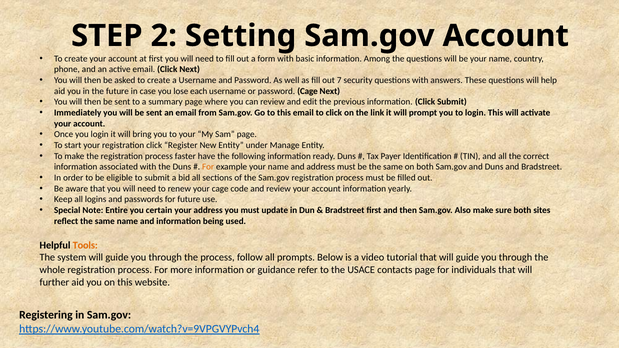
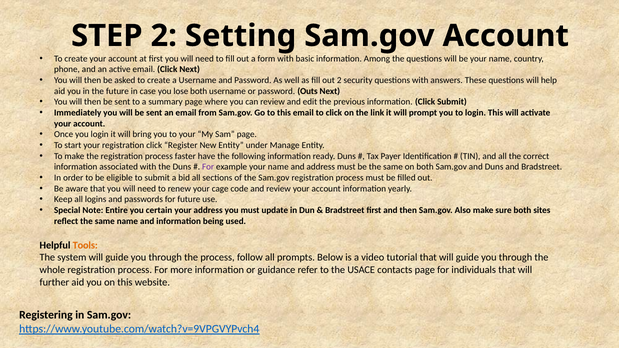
out 7: 7 -> 2 (339, 80)
lose each: each -> both (199, 91)
password Cage: Cage -> Outs (308, 91)
For colour: orange -> purple (208, 167)
